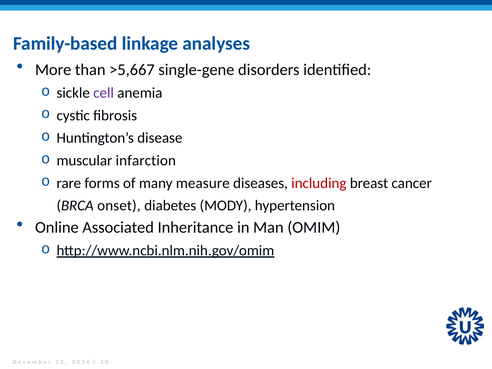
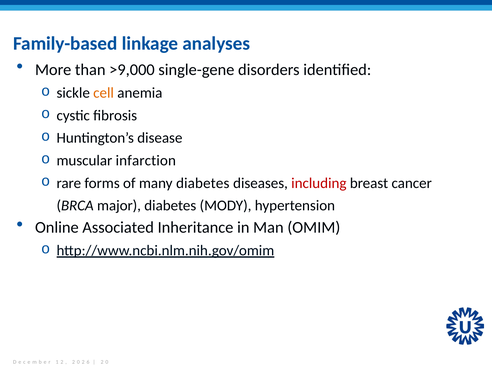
>5,667: >5,667 -> >9,000 (132, 70)
cell colour: purple -> orange (104, 93)
many measure: measure -> diabetes (203, 183)
onset: onset -> major (119, 206)
